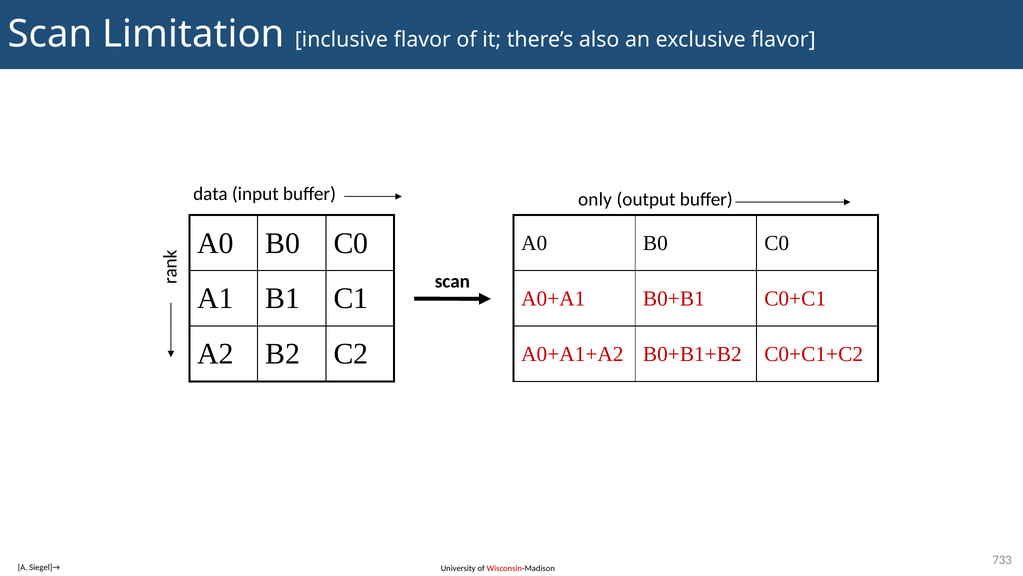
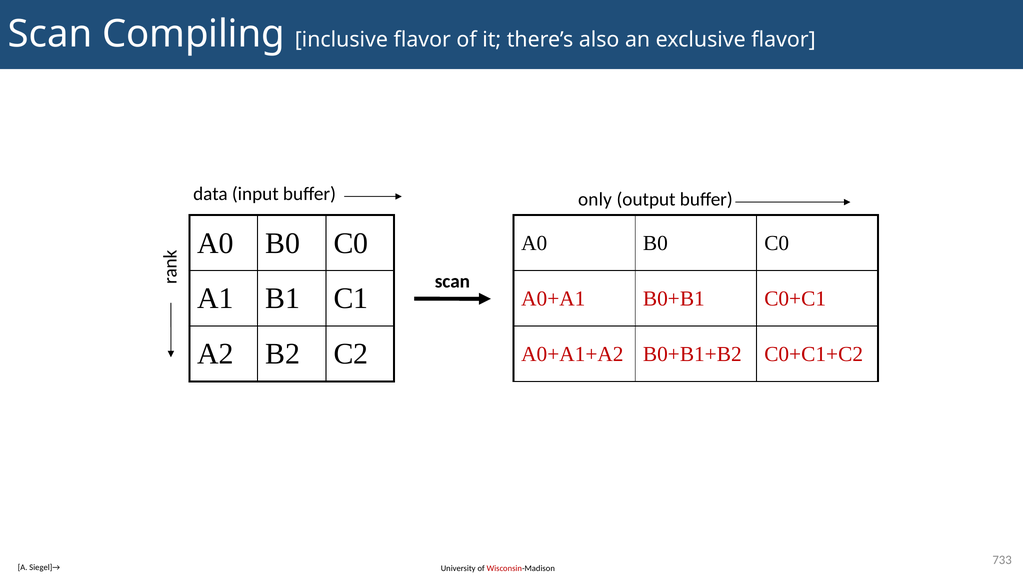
Limitation: Limitation -> Compiling (194, 34)
